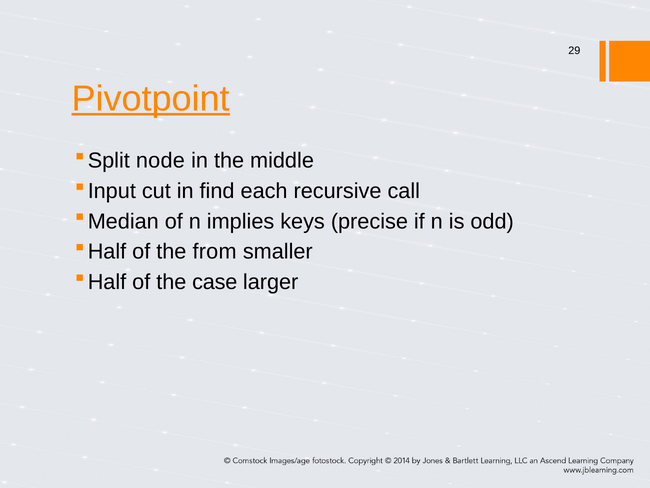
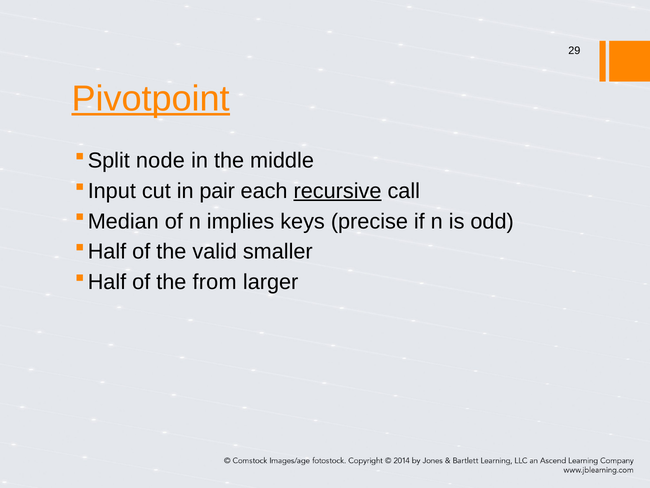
find: find -> pair (217, 191)
recursive underline: none -> present (338, 191)
from: from -> valid (215, 251)
case: case -> from (215, 282)
